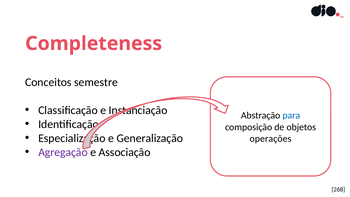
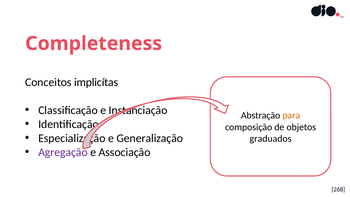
semestre: semestre -> implicítas (96, 82)
para colour: blue -> orange (291, 115)
operações: operações -> graduados (271, 139)
